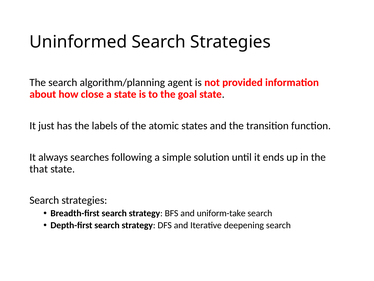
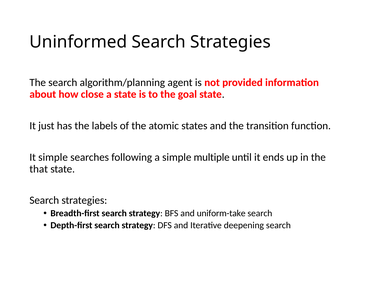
It always: always -> simple (53, 157)
solution: solution -> multiple (212, 157)
